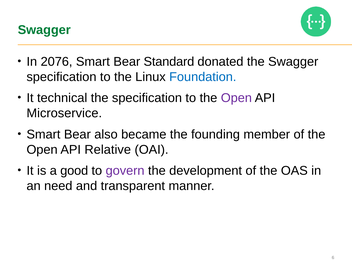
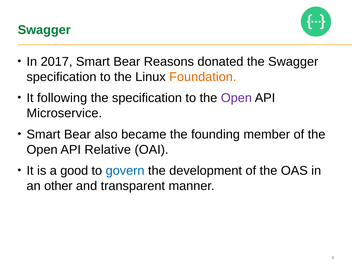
2076: 2076 -> 2017 (57, 62)
Standard: Standard -> Reasons (169, 62)
Foundation colour: blue -> orange (203, 77)
technical: technical -> following (62, 98)
govern colour: purple -> blue (125, 171)
need: need -> other (58, 186)
